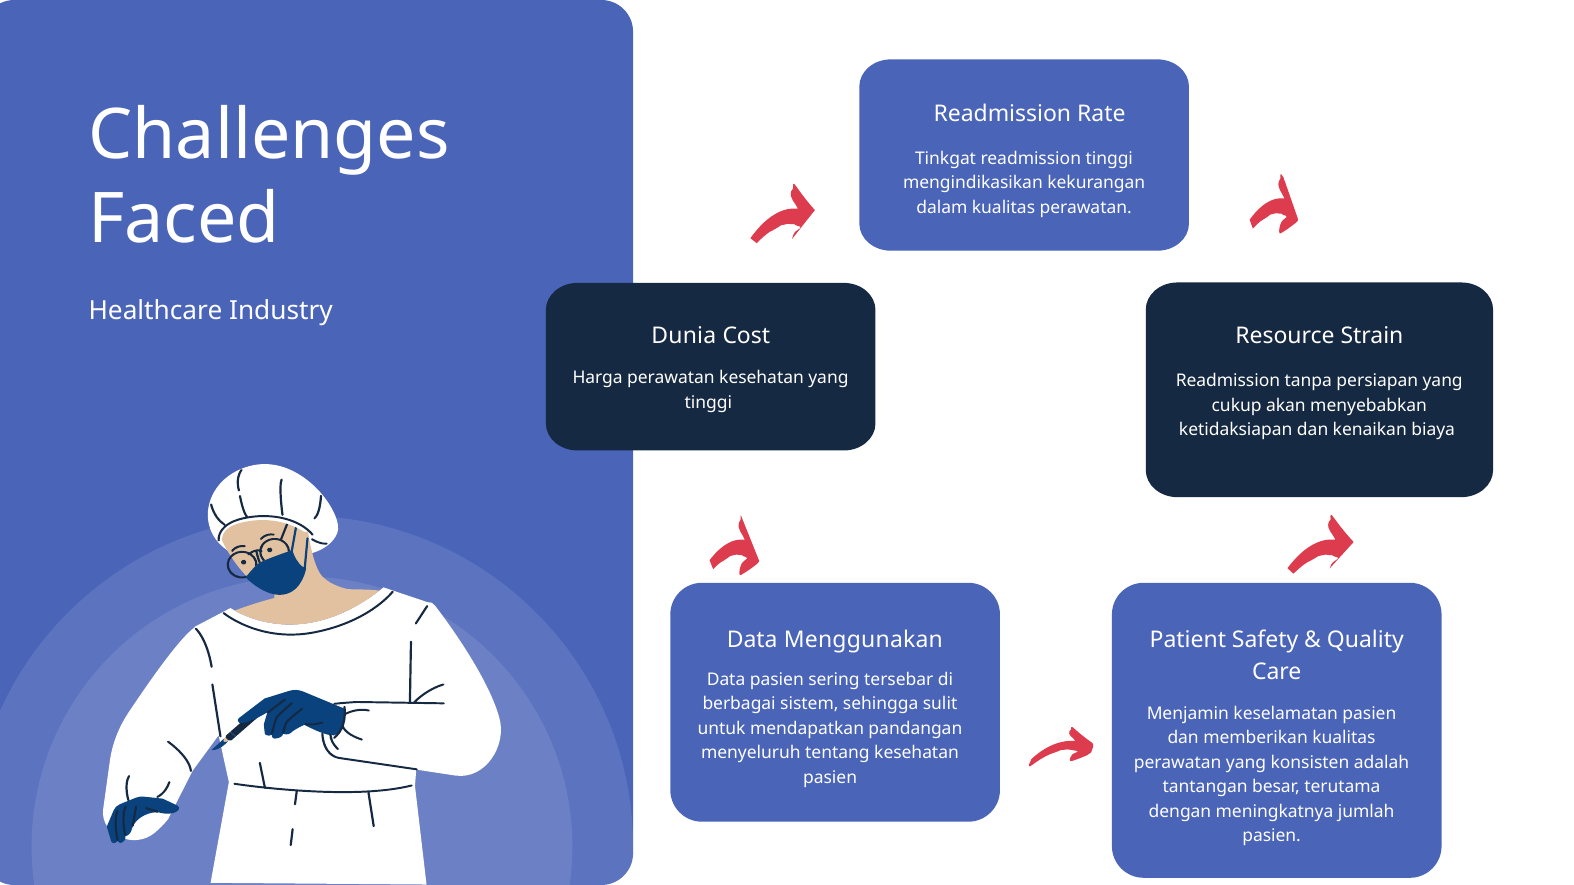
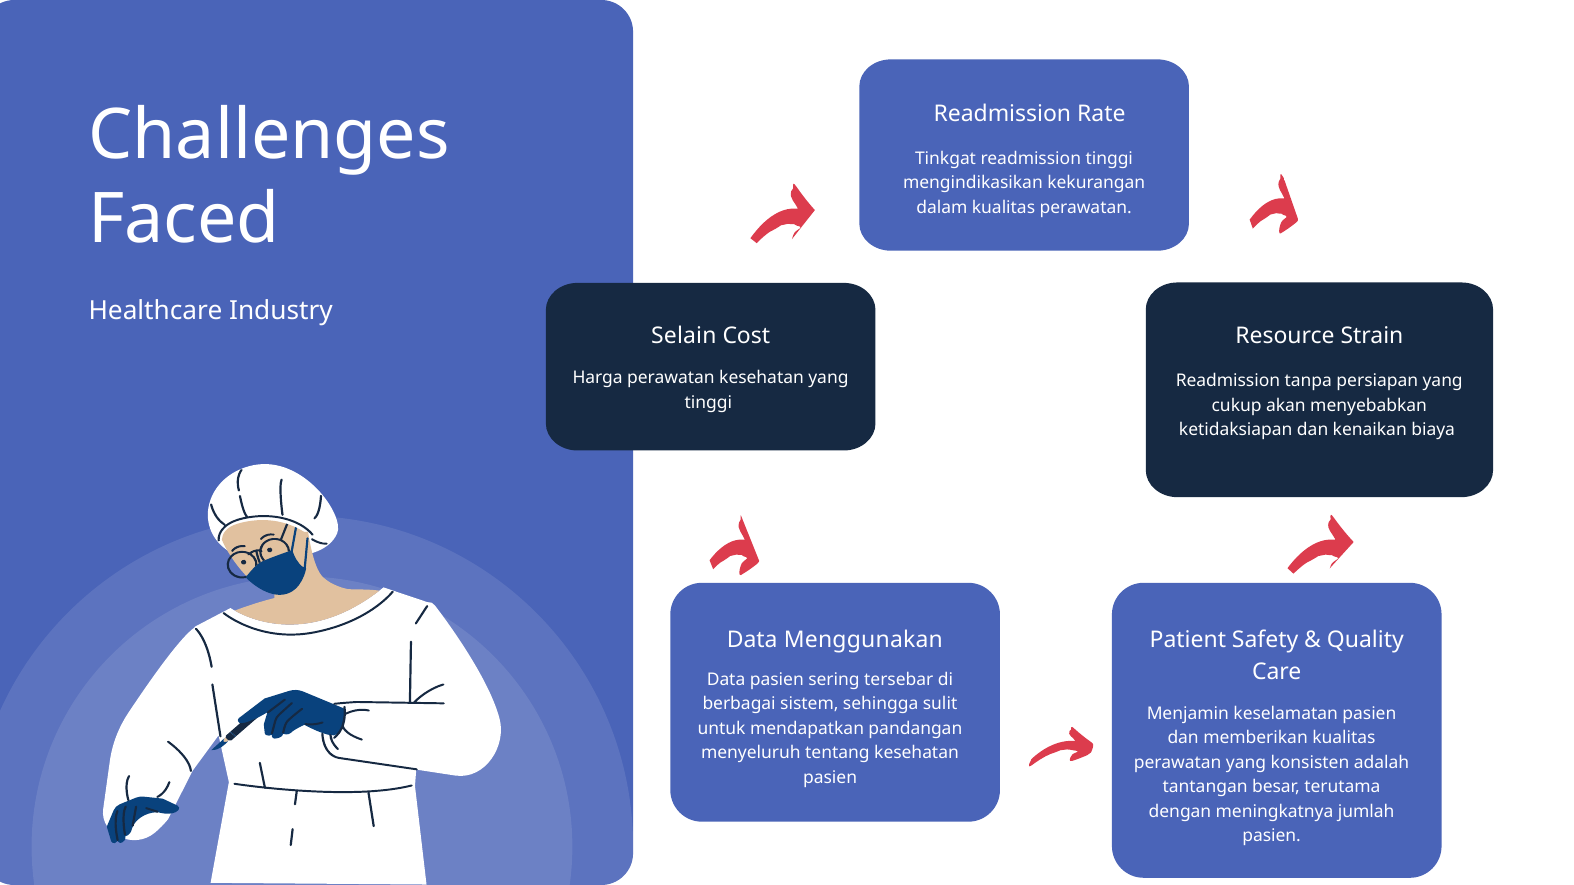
Dunia: Dunia -> Selain (684, 336)
